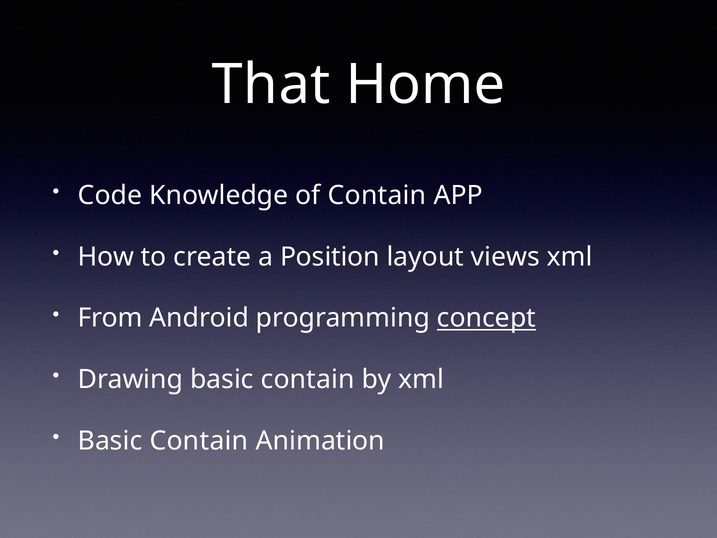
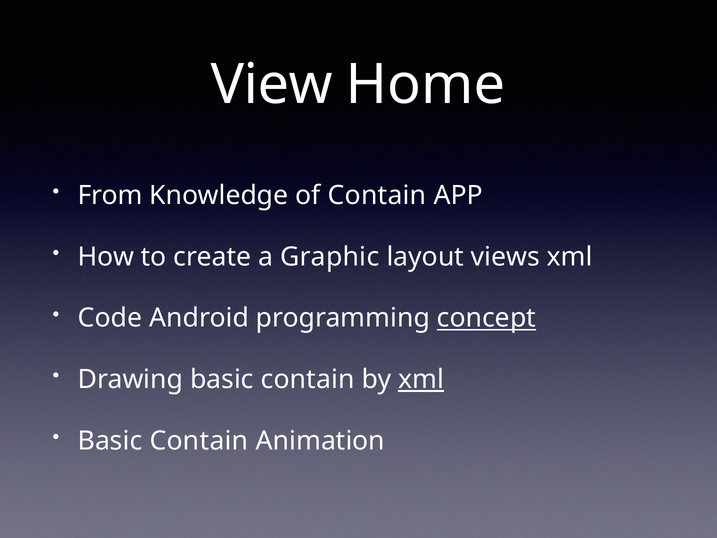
That: That -> View (272, 85)
Code: Code -> From (110, 195)
Position: Position -> Graphic (330, 257)
From: From -> Code (110, 318)
xml underline: none -> present (421, 379)
